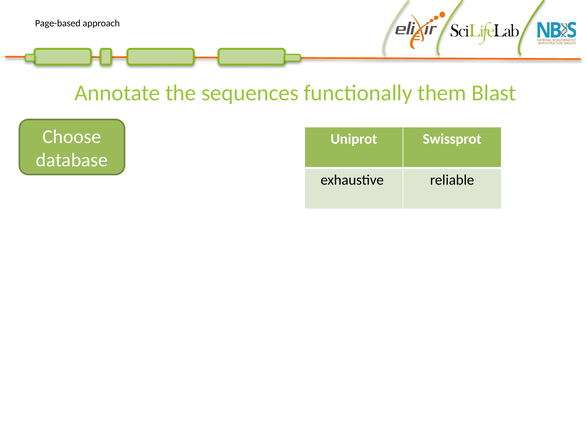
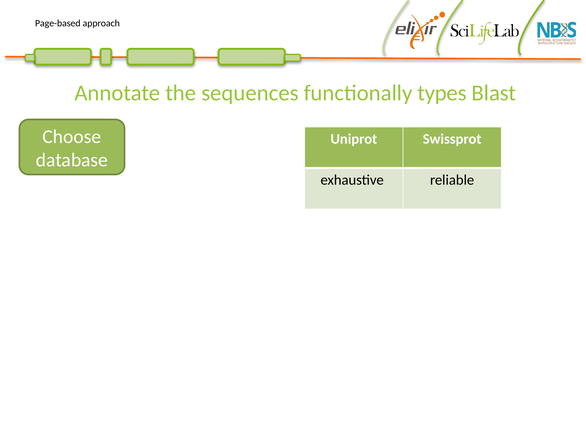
them: them -> types (442, 93)
